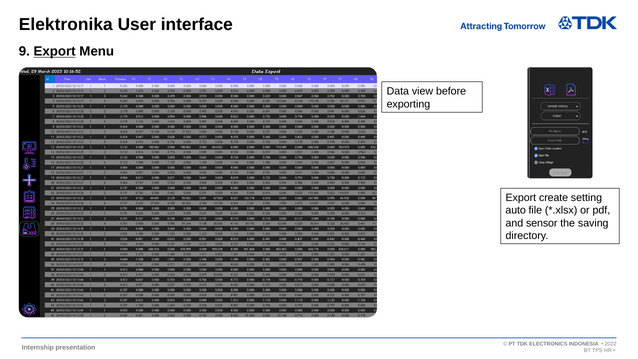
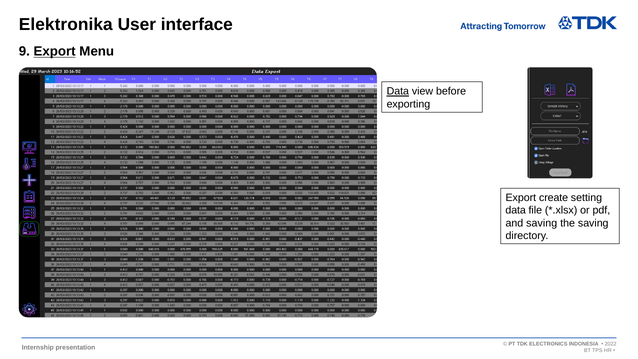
Data underline: none -> present (398, 91)
auto: auto -> data (516, 210)
and sensor: sensor -> saving (542, 223)
